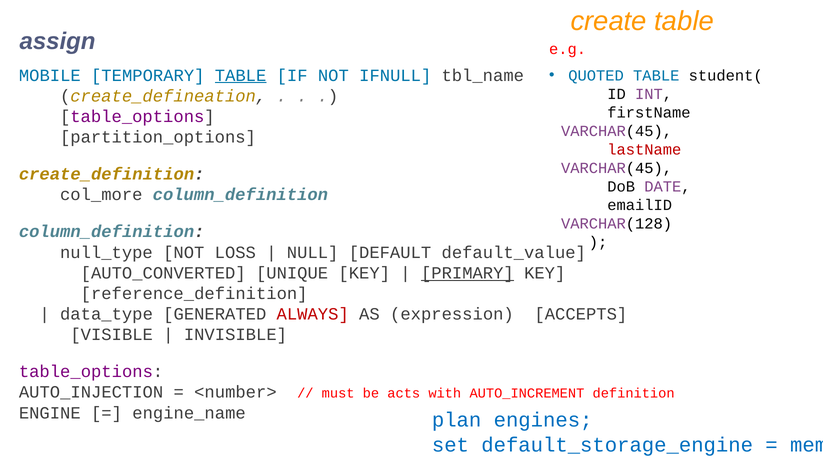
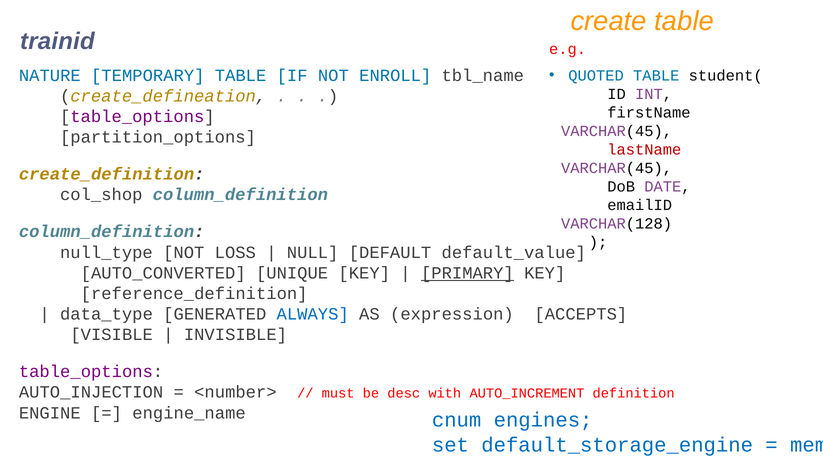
assign: assign -> trainid (57, 42)
MOBILE: MOBILE -> NATURE (50, 75)
TABLE underline: present -> none (241, 75)
IFNULL: IFNULL -> ENROLL (395, 75)
col_more: col_more -> col_shop (101, 195)
ALWAYS colour: red -> blue (313, 314)
acts: acts -> desc (404, 393)
plan: plan -> cnum (457, 420)
